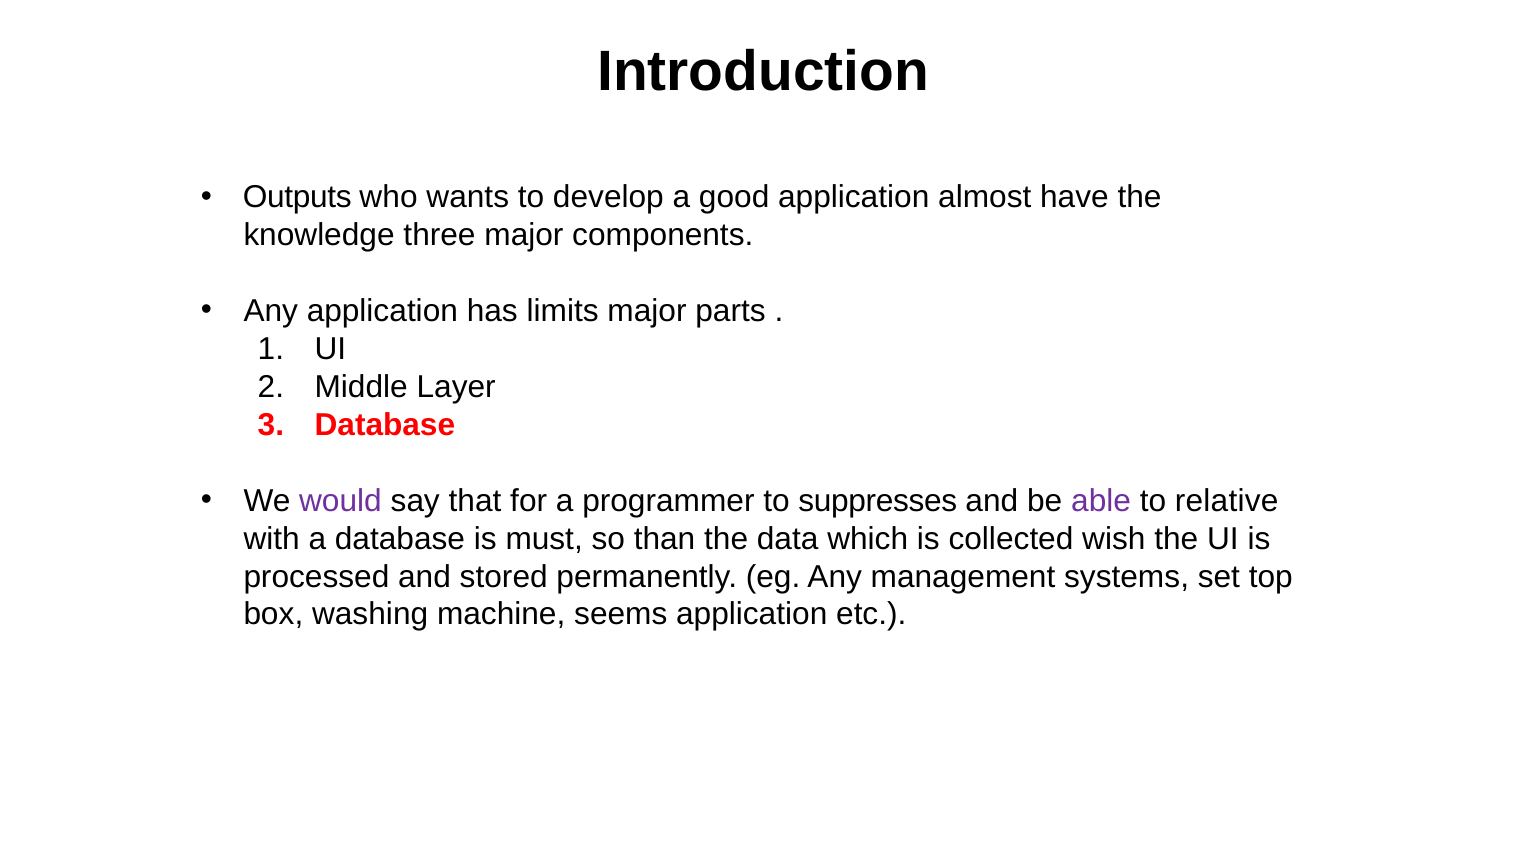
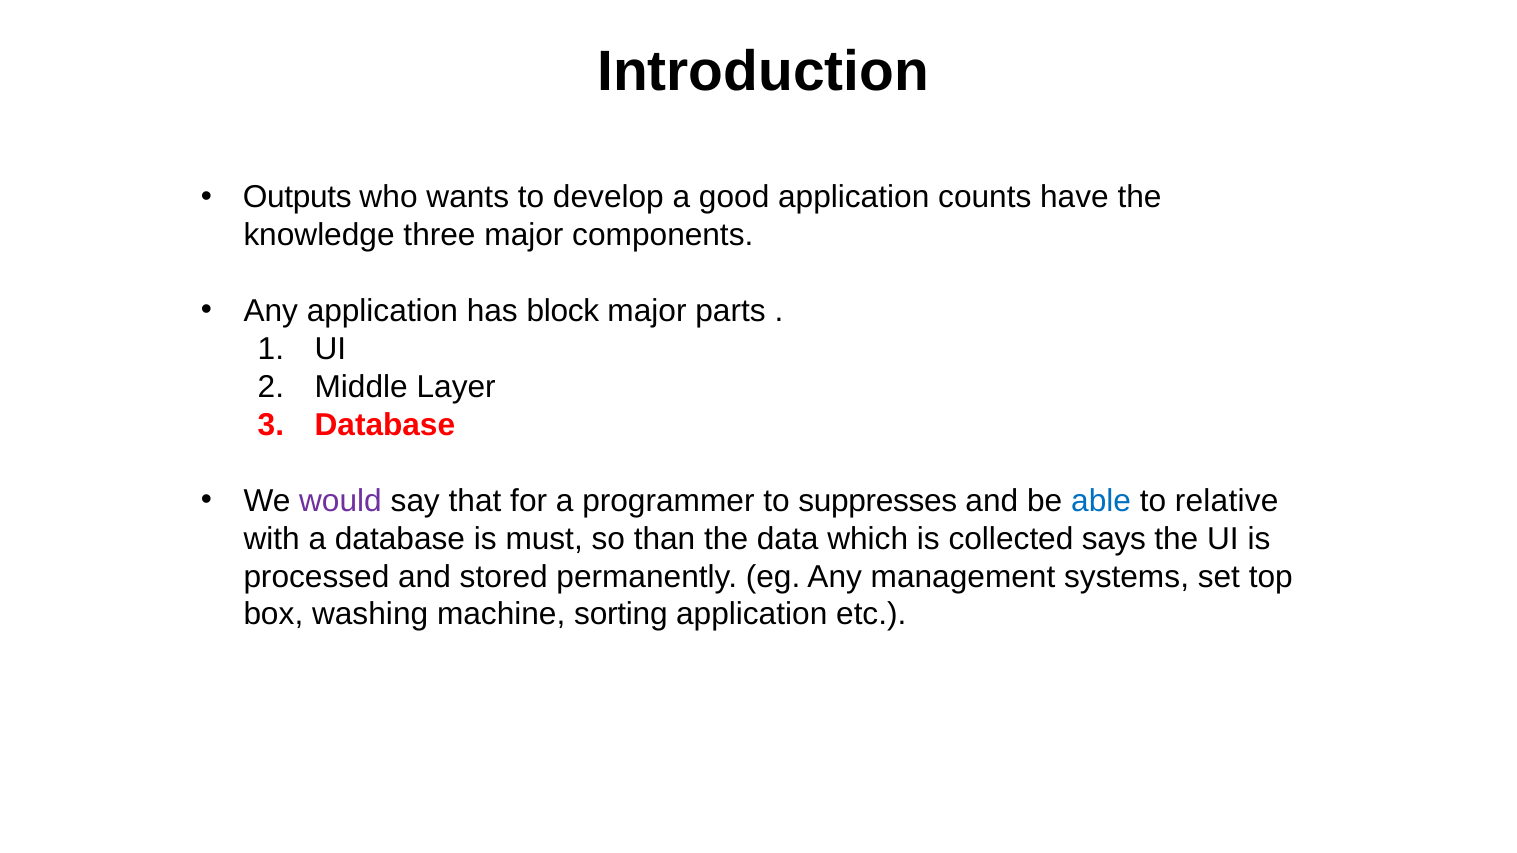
almost: almost -> counts (985, 197)
limits: limits -> block (563, 311)
able colour: purple -> blue (1101, 501)
wish: wish -> says (1114, 539)
seems: seems -> sorting (621, 615)
